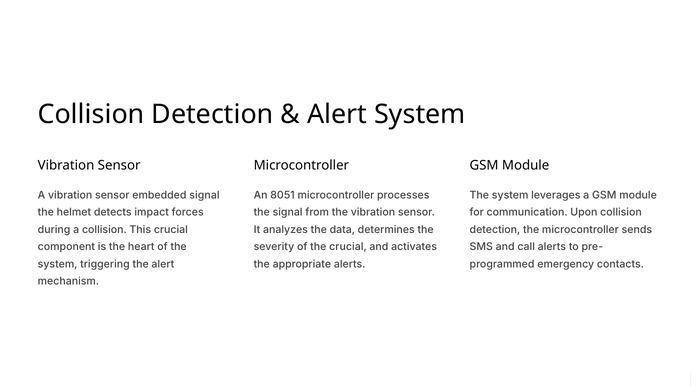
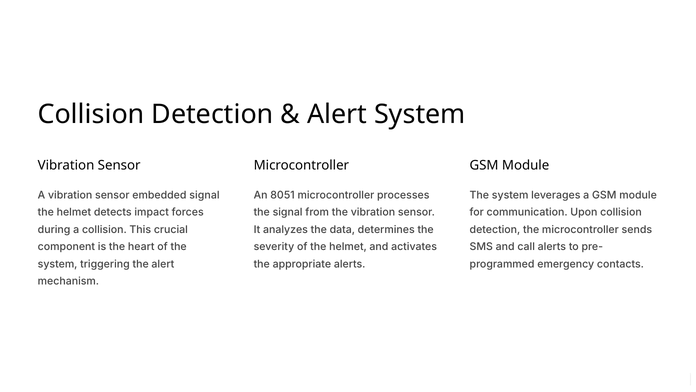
of the crucial: crucial -> helmet (348, 247)
